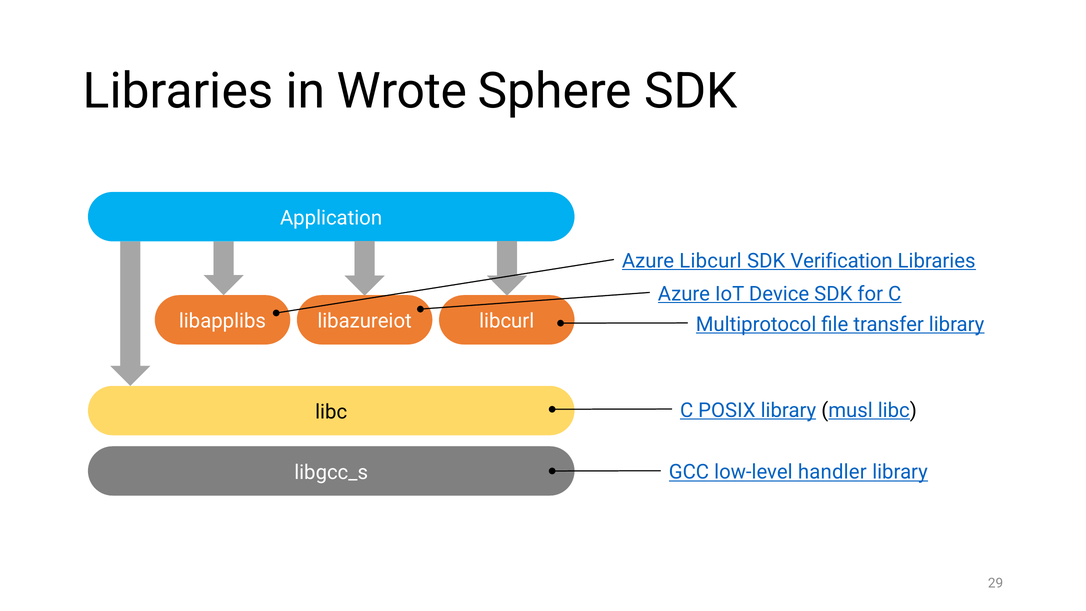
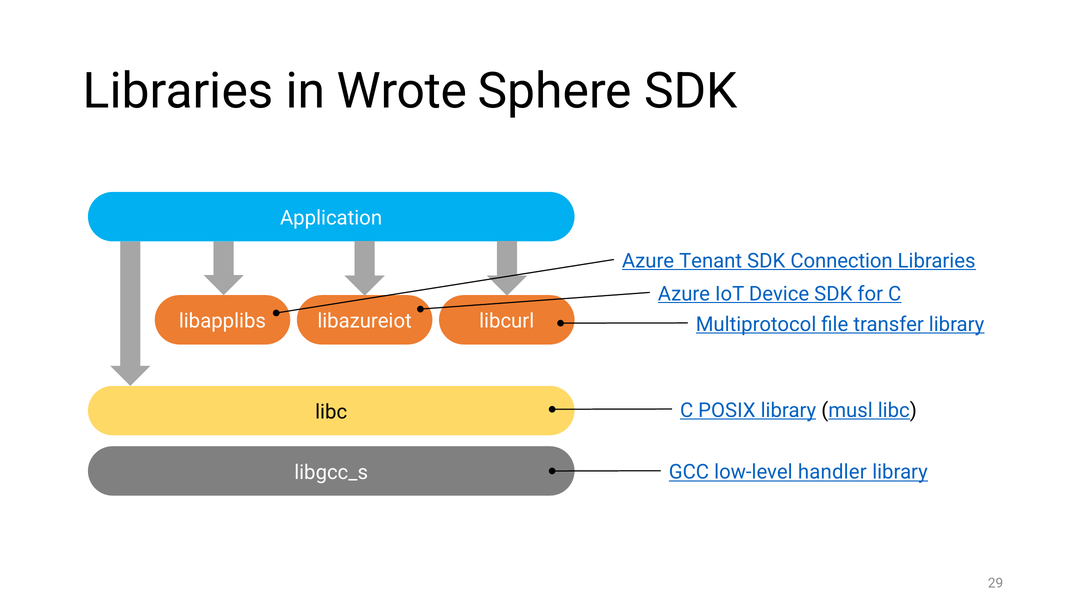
Azure Libcurl: Libcurl -> Tenant (711, 261)
Verification: Verification -> Connection (842, 261)
